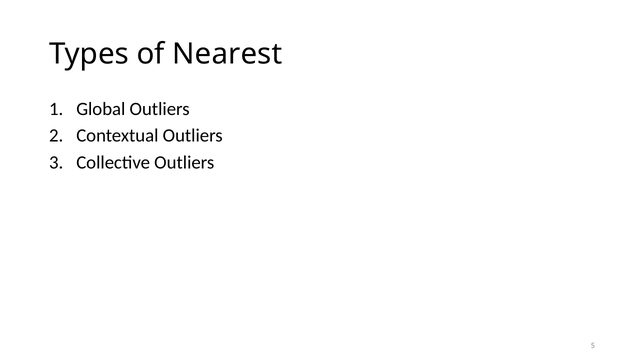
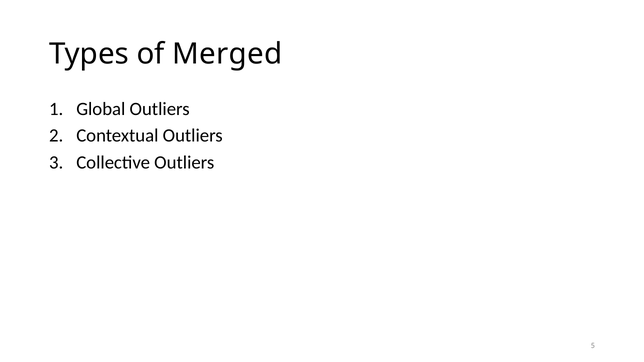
Nearest: Nearest -> Merged (227, 54)
